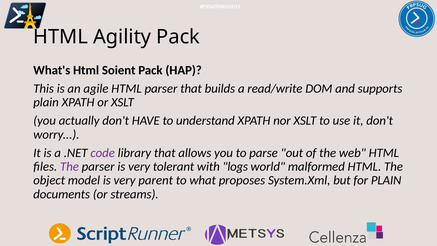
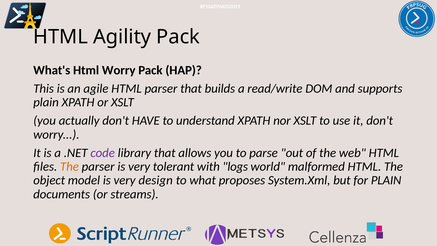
Html Soient: Soient -> Worry (119, 70)
The colour: purple -> orange (69, 166)
parent: parent -> design (156, 180)
